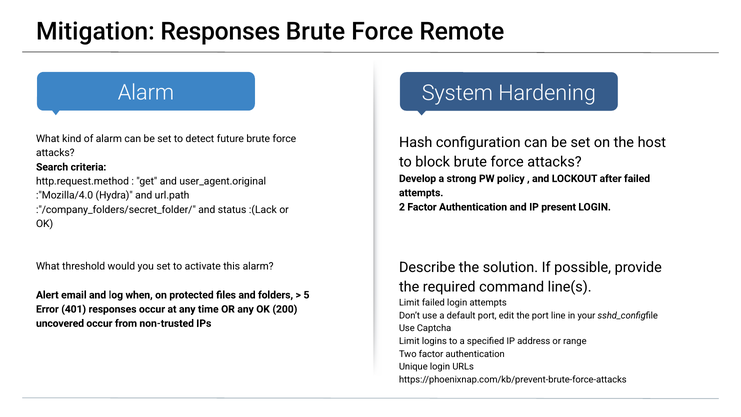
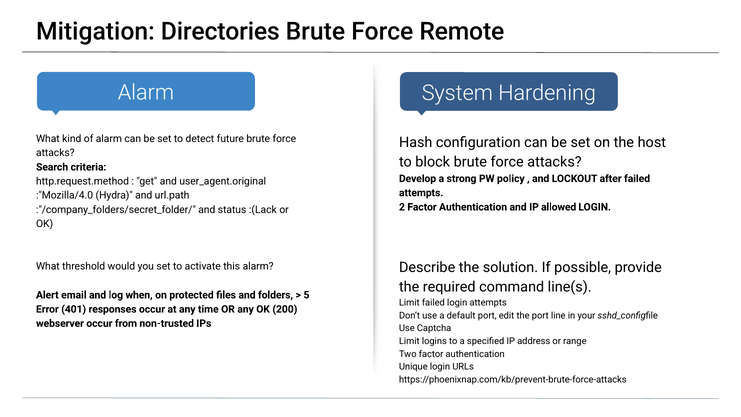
Mitigation Responses: Responses -> Directories (220, 31)
present: present -> allowed (559, 207)
uncovered: uncovered -> webserver (60, 323)
